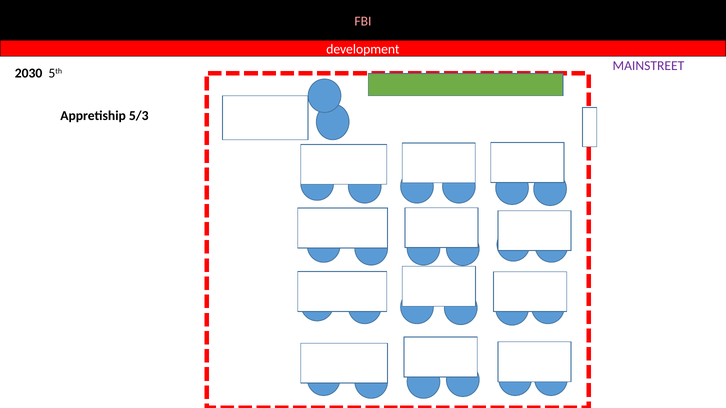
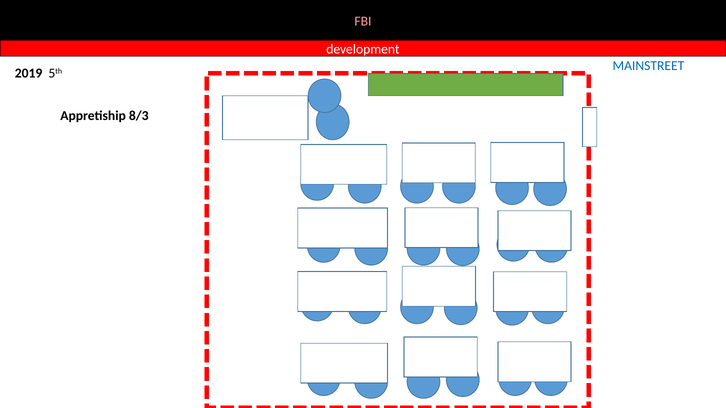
MAINSTREET colour: purple -> blue (648, 66)
2030: 2030 -> 2019 (29, 73)
5/3: 5/3 -> 8/3 (139, 116)
